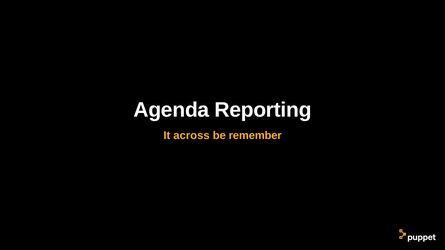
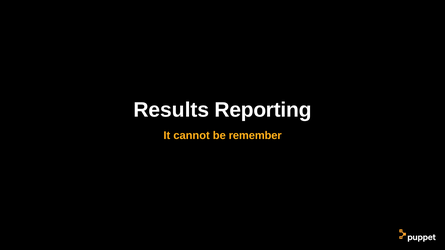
Agenda: Agenda -> Results (171, 110)
across: across -> cannot (192, 136)
